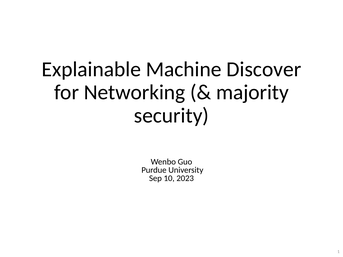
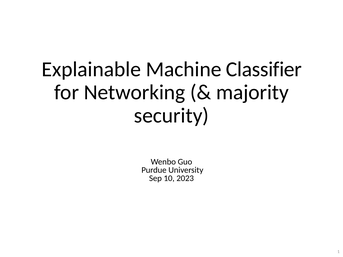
Discover: Discover -> Classifier (264, 69)
